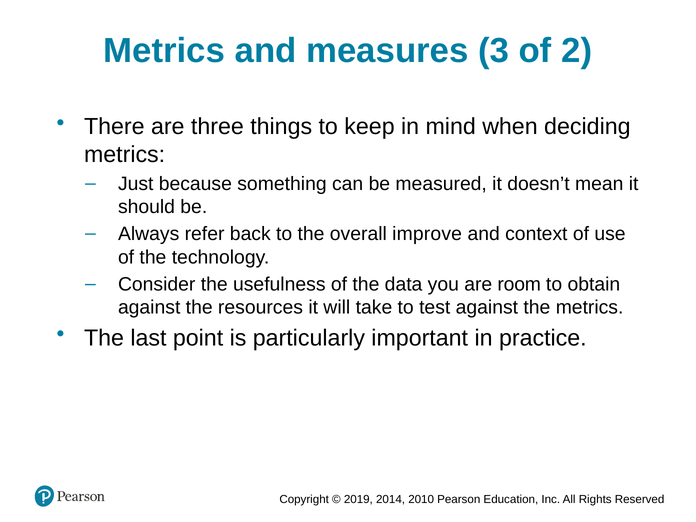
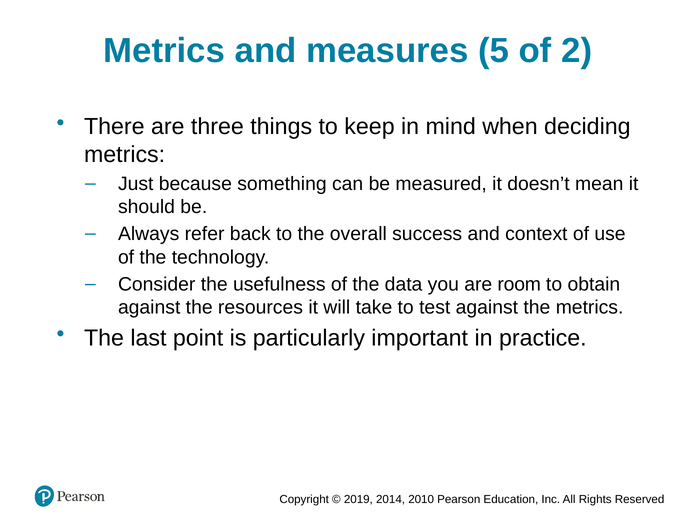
3: 3 -> 5 (494, 51)
improve: improve -> success (427, 234)
